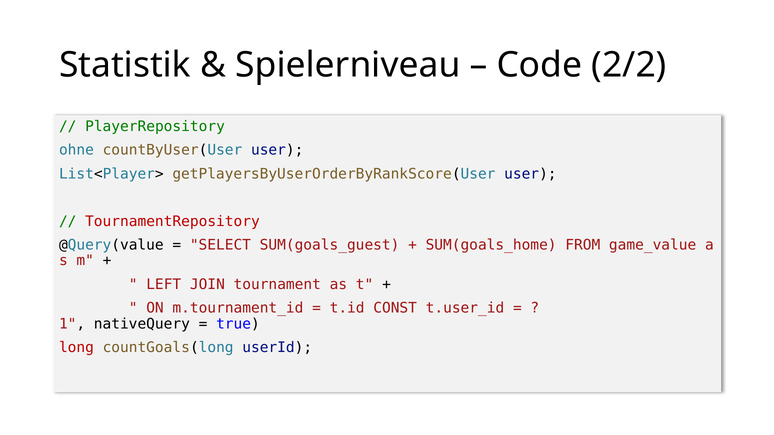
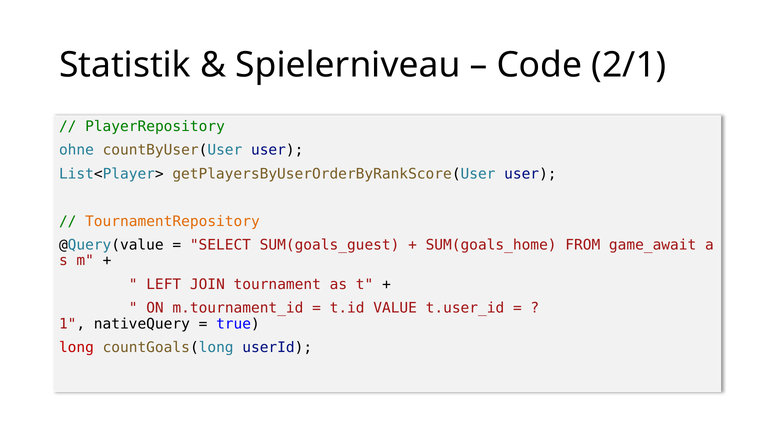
2/2: 2/2 -> 2/1 (629, 65)
TournamentRepository colour: red -> orange (172, 222)
game_value: game_value -> game_await (653, 245)
CONST: CONST -> VALUE (395, 308)
